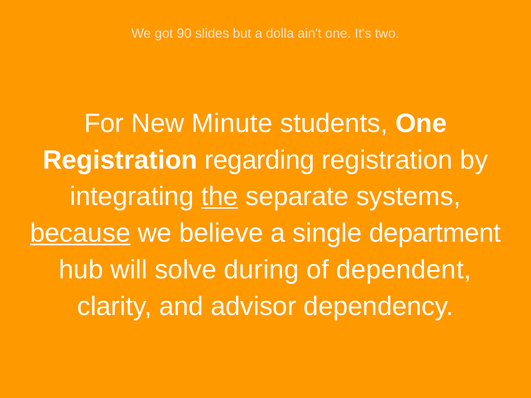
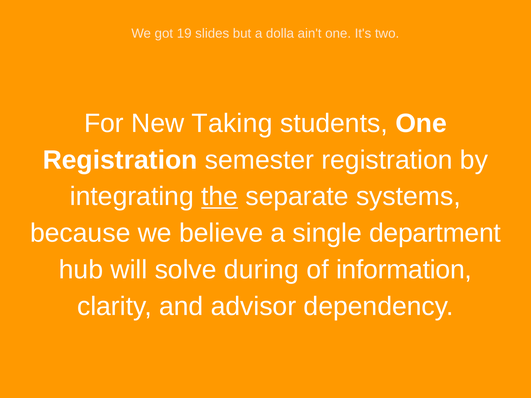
90: 90 -> 19 (184, 33)
Minute: Minute -> Taking (232, 123)
regarding: regarding -> semester (259, 160)
because underline: present -> none (80, 233)
dependent: dependent -> information (404, 270)
